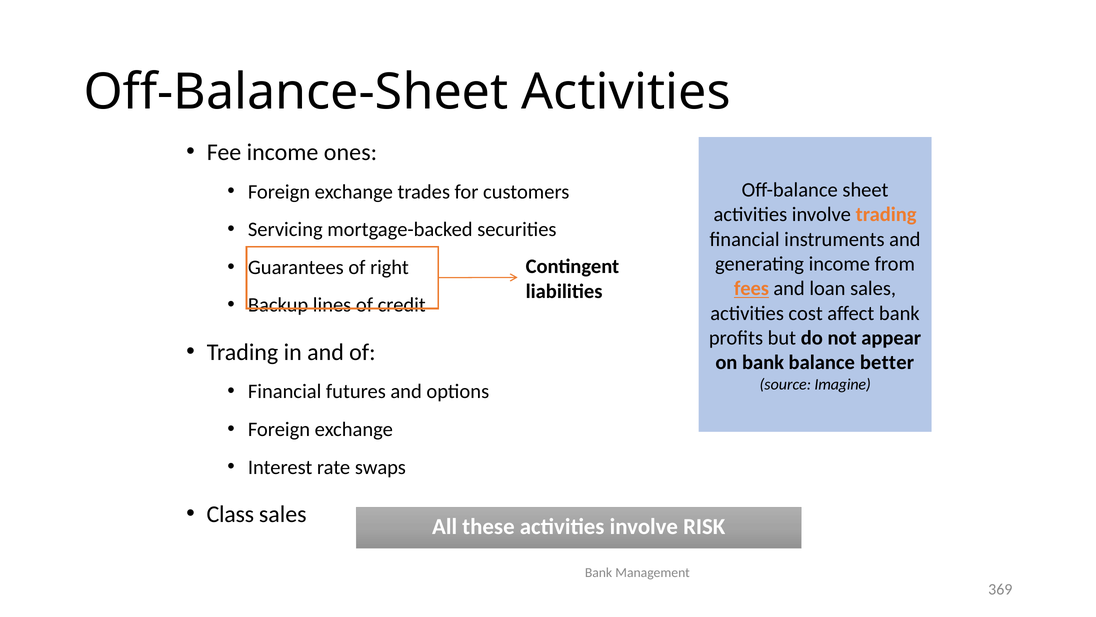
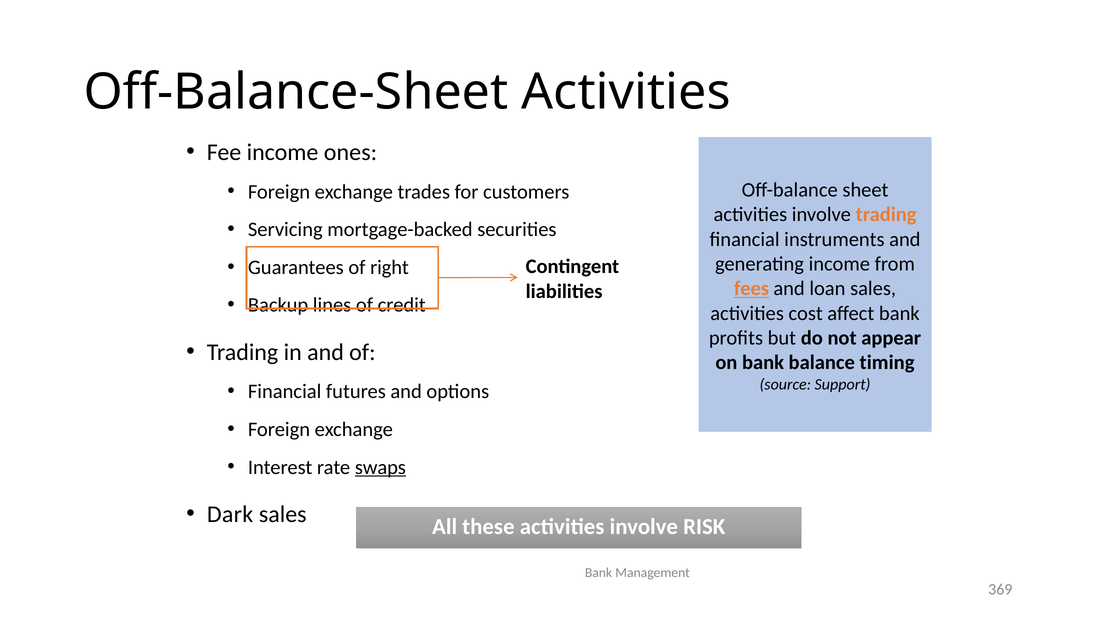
better: better -> timing (887, 362)
Imagine: Imagine -> Support (843, 384)
swaps underline: none -> present (380, 467)
Class: Class -> Dark (230, 514)
